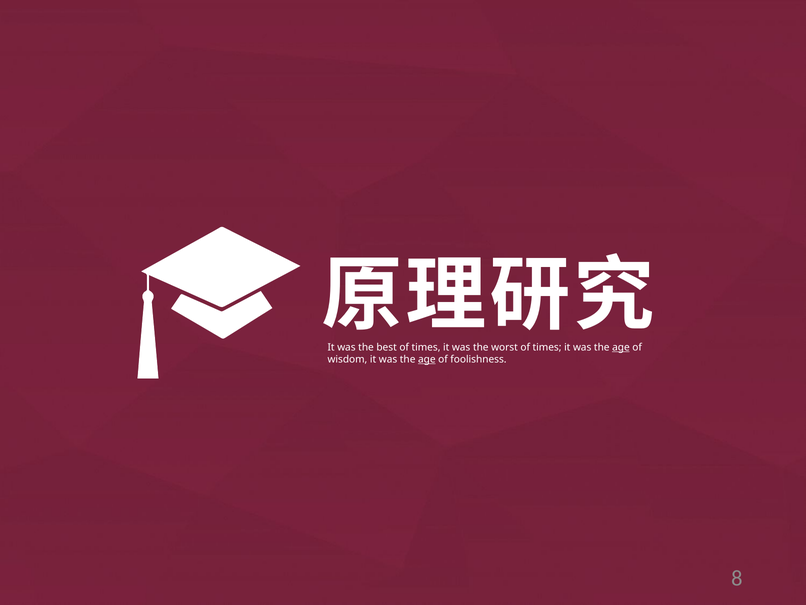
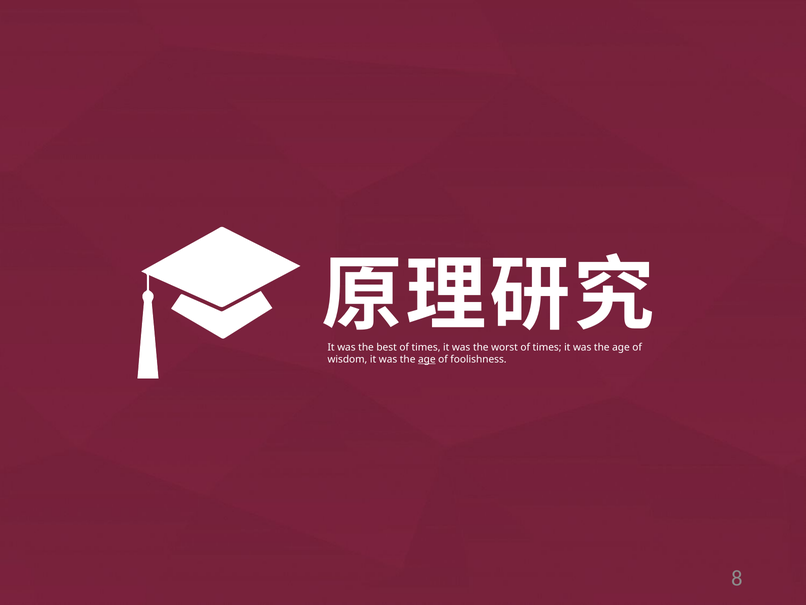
age underline: present -> none (621, 347)
